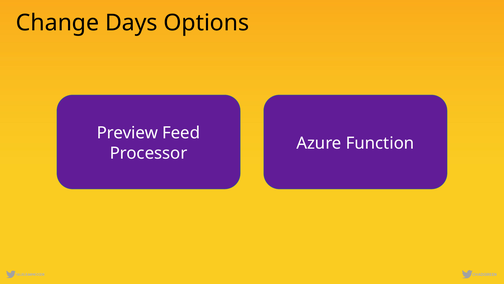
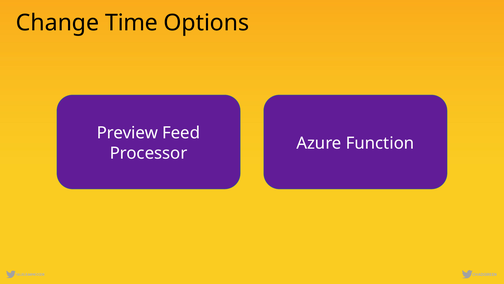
Days: Days -> Time (131, 23)
